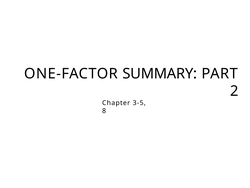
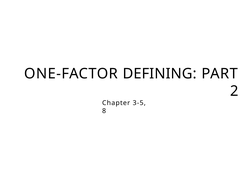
SUMMARY: SUMMARY -> DEFINING (160, 73)
